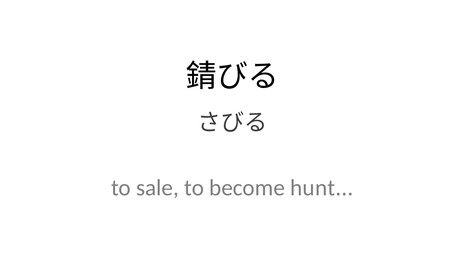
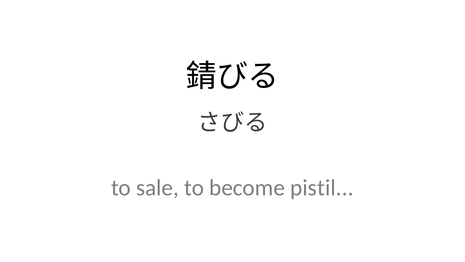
hunt: hunt -> pistil (322, 188)
